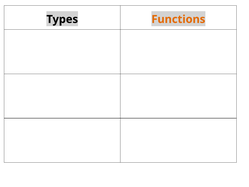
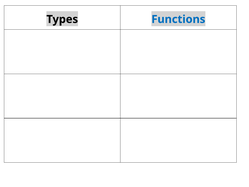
Functions colour: orange -> blue (178, 19)
